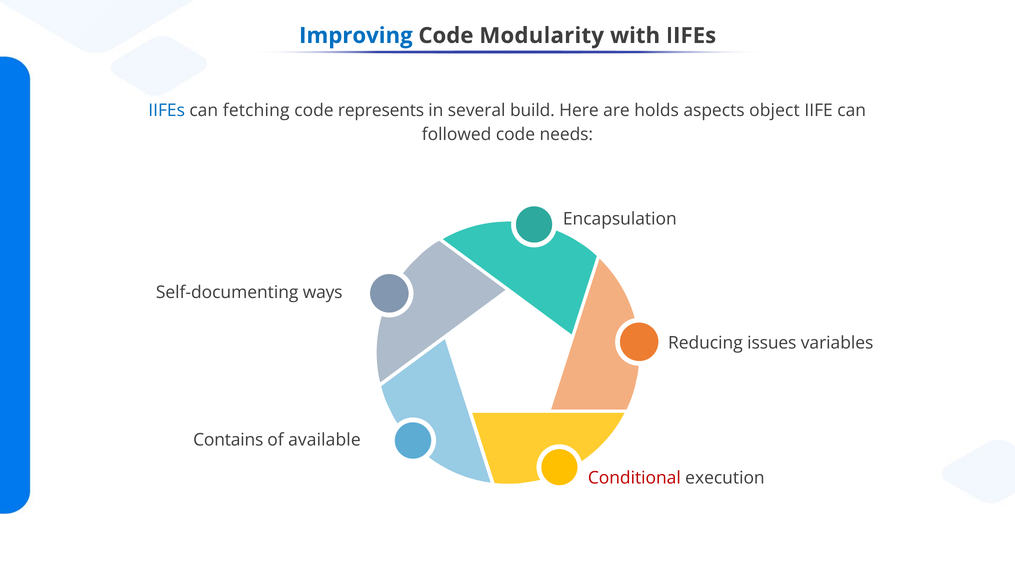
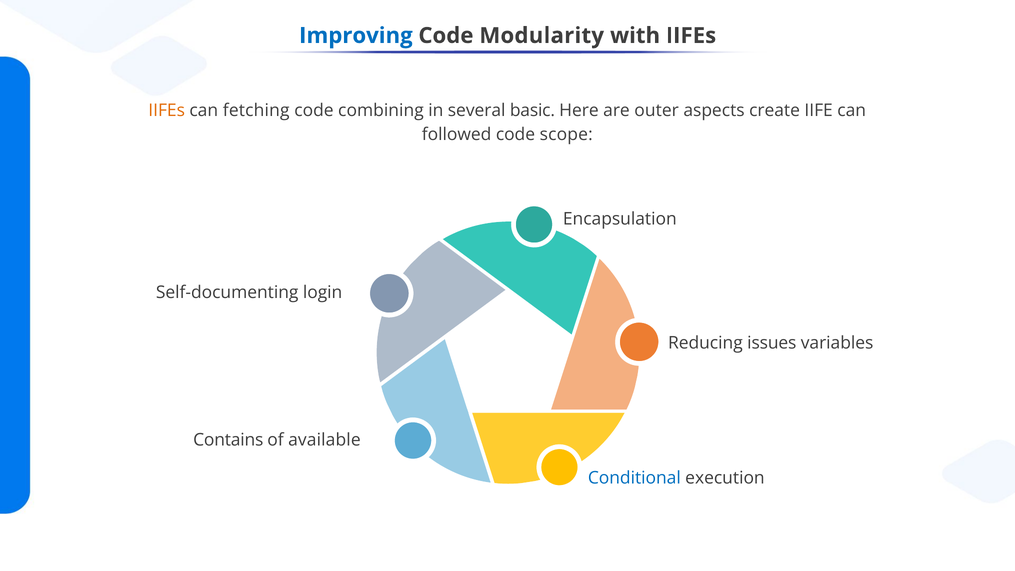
IIFEs colour: blue -> orange (167, 110)
represents: represents -> combining (381, 110)
build: build -> basic (532, 110)
holds: holds -> outer (657, 110)
object: object -> create (775, 110)
needs: needs -> scope (566, 134)
ways: ways -> login (323, 293)
Conditional colour: red -> blue (634, 478)
